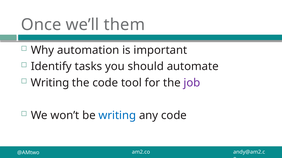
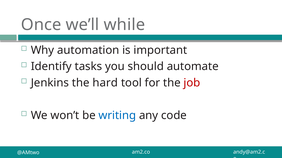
them: them -> while (124, 25)
Writing: Writing -> Jenkins (50, 83)
the code: code -> hard (105, 83)
job colour: purple -> red (192, 83)
